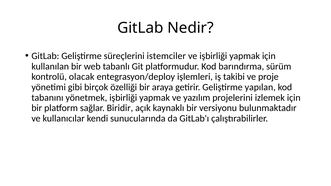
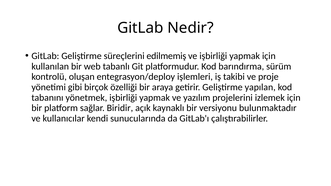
istemciler: istemciler -> edilmemiş (166, 56)
olacak: olacak -> oluşan (82, 77)
